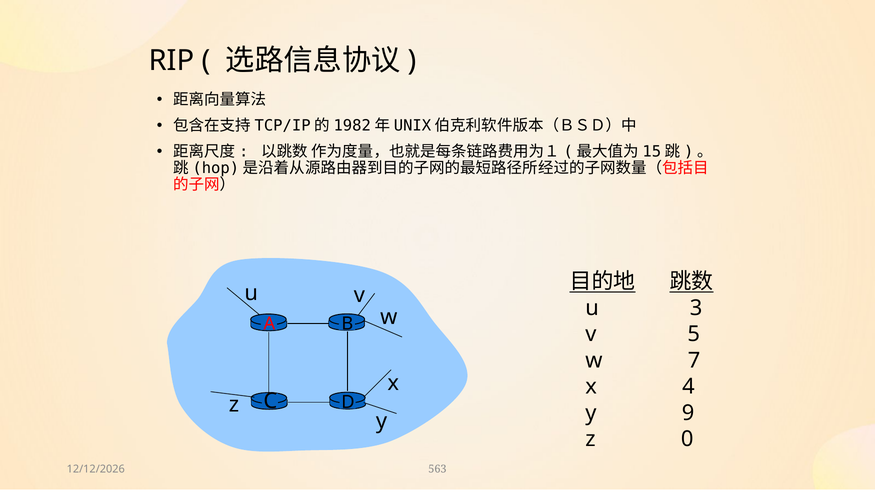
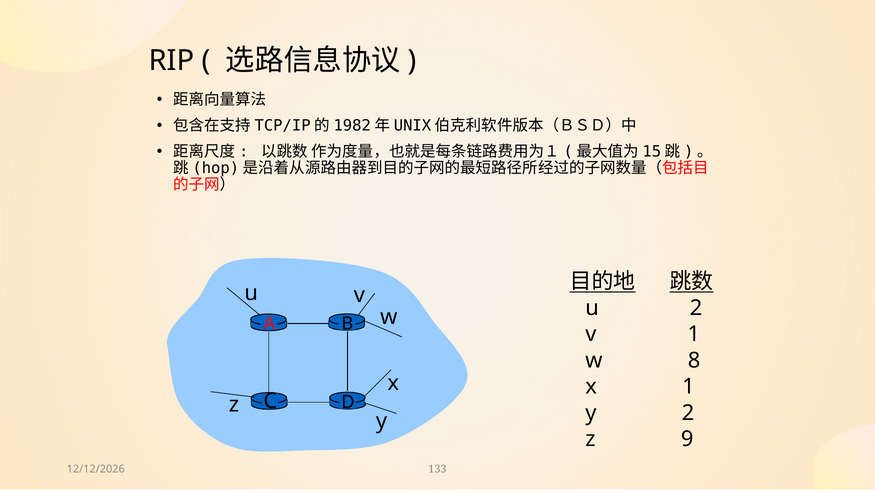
u 3: 3 -> 2 (696, 308)
v 5: 5 -> 1 (694, 334)
7: 7 -> 8 (694, 360)
x 4: 4 -> 1 (688, 387)
y 9: 9 -> 2 (688, 413)
0: 0 -> 9 (687, 439)
563: 563 -> 133 (437, 469)
